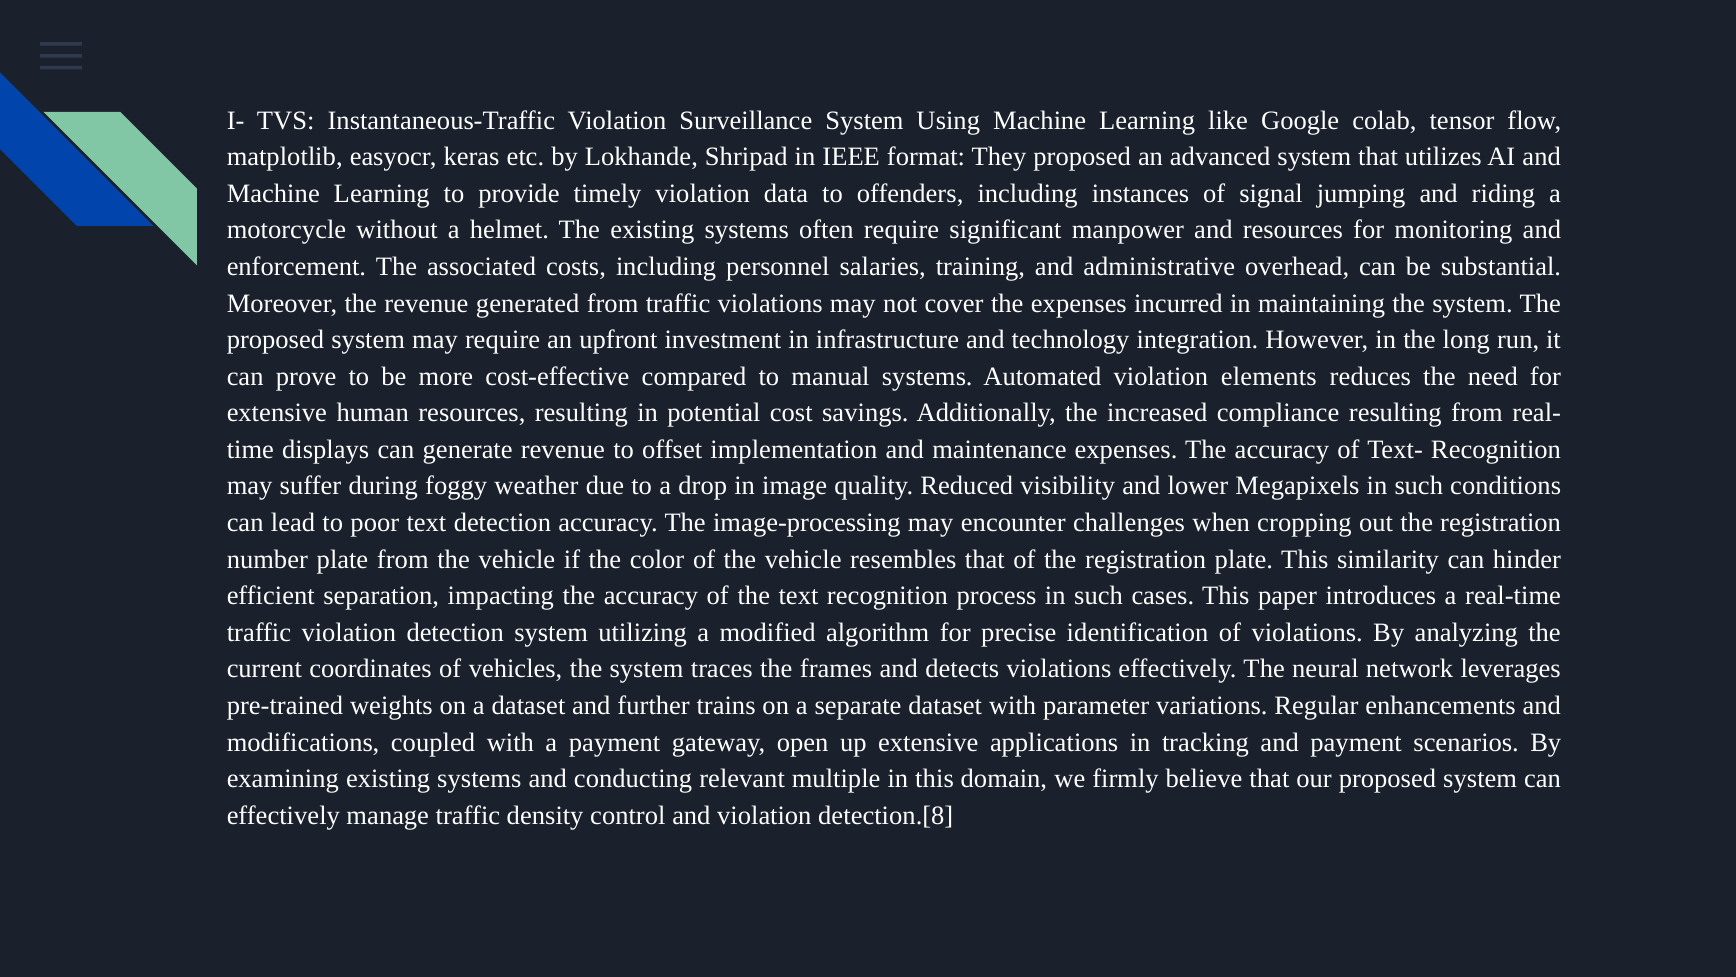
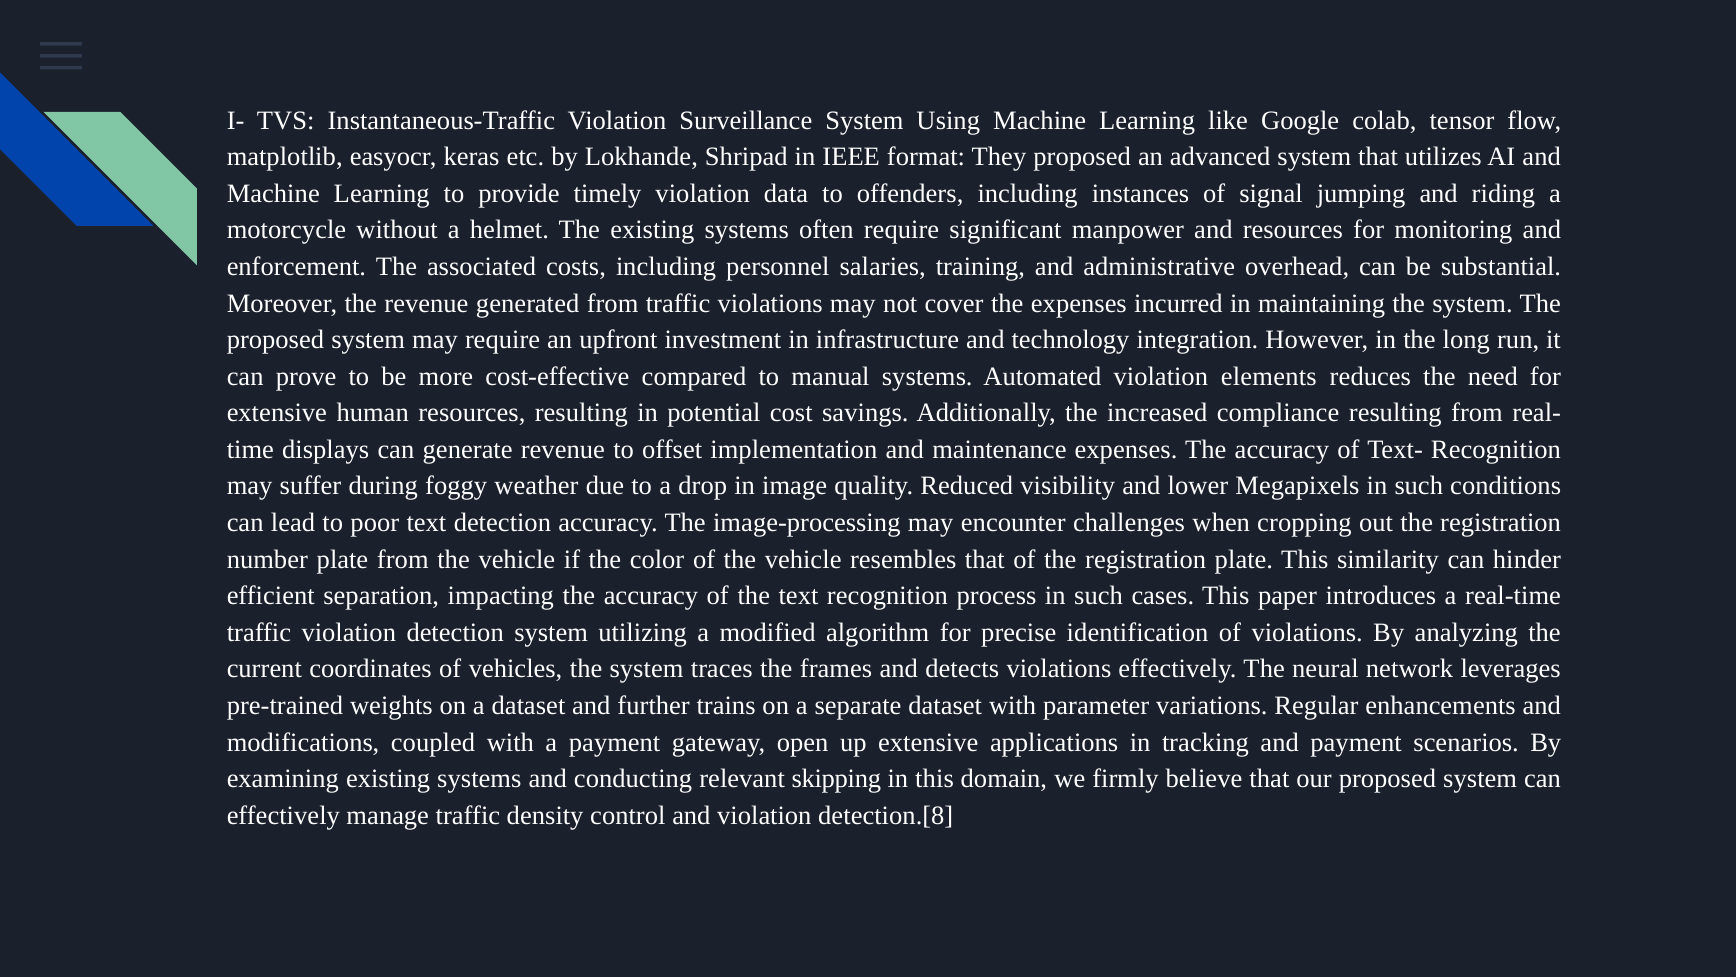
multiple: multiple -> skipping (836, 778)
